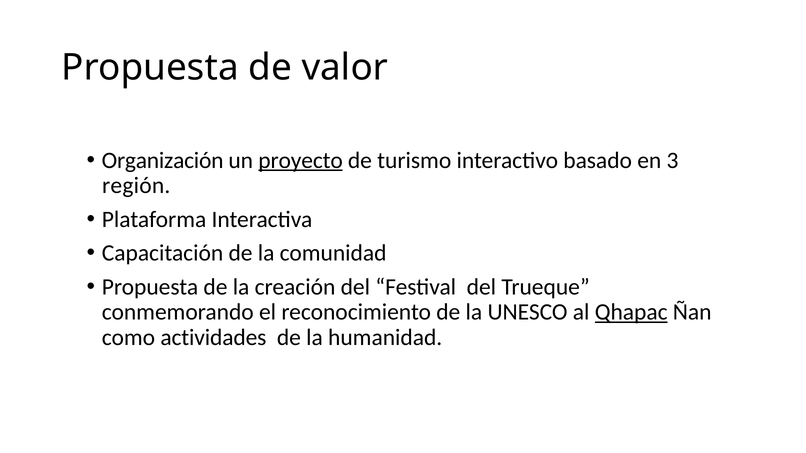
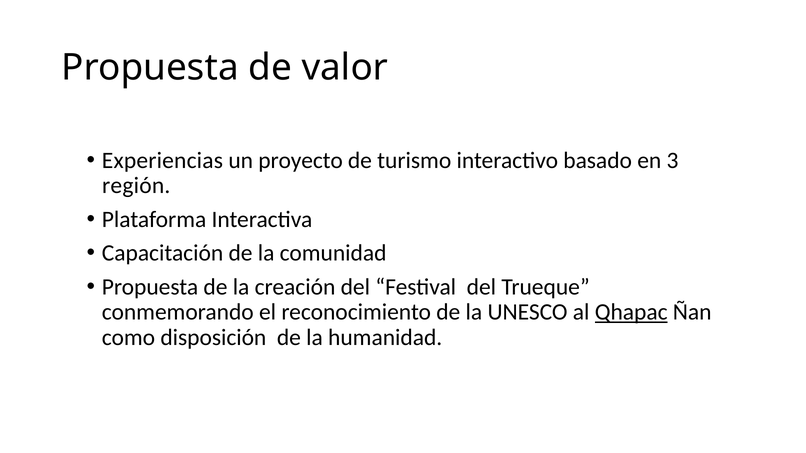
Organización: Organización -> Experiencias (162, 160)
proyecto underline: present -> none (301, 160)
actividades: actividades -> disposición (213, 338)
